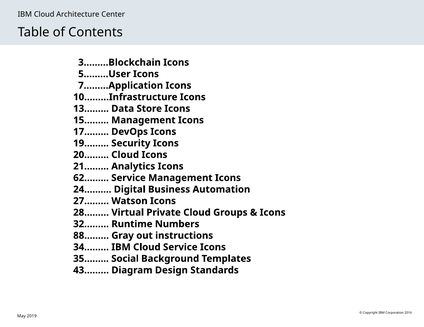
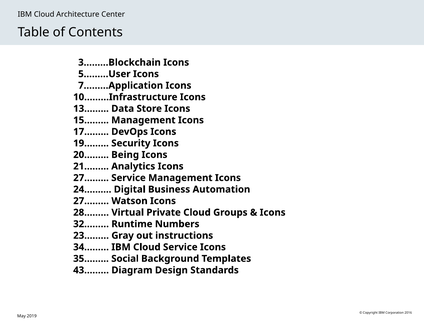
20…… Cloud: Cloud -> Being (125, 155)
62……: 62…… -> 27…… (91, 178)
88………: 88……… -> 23……… (91, 236)
